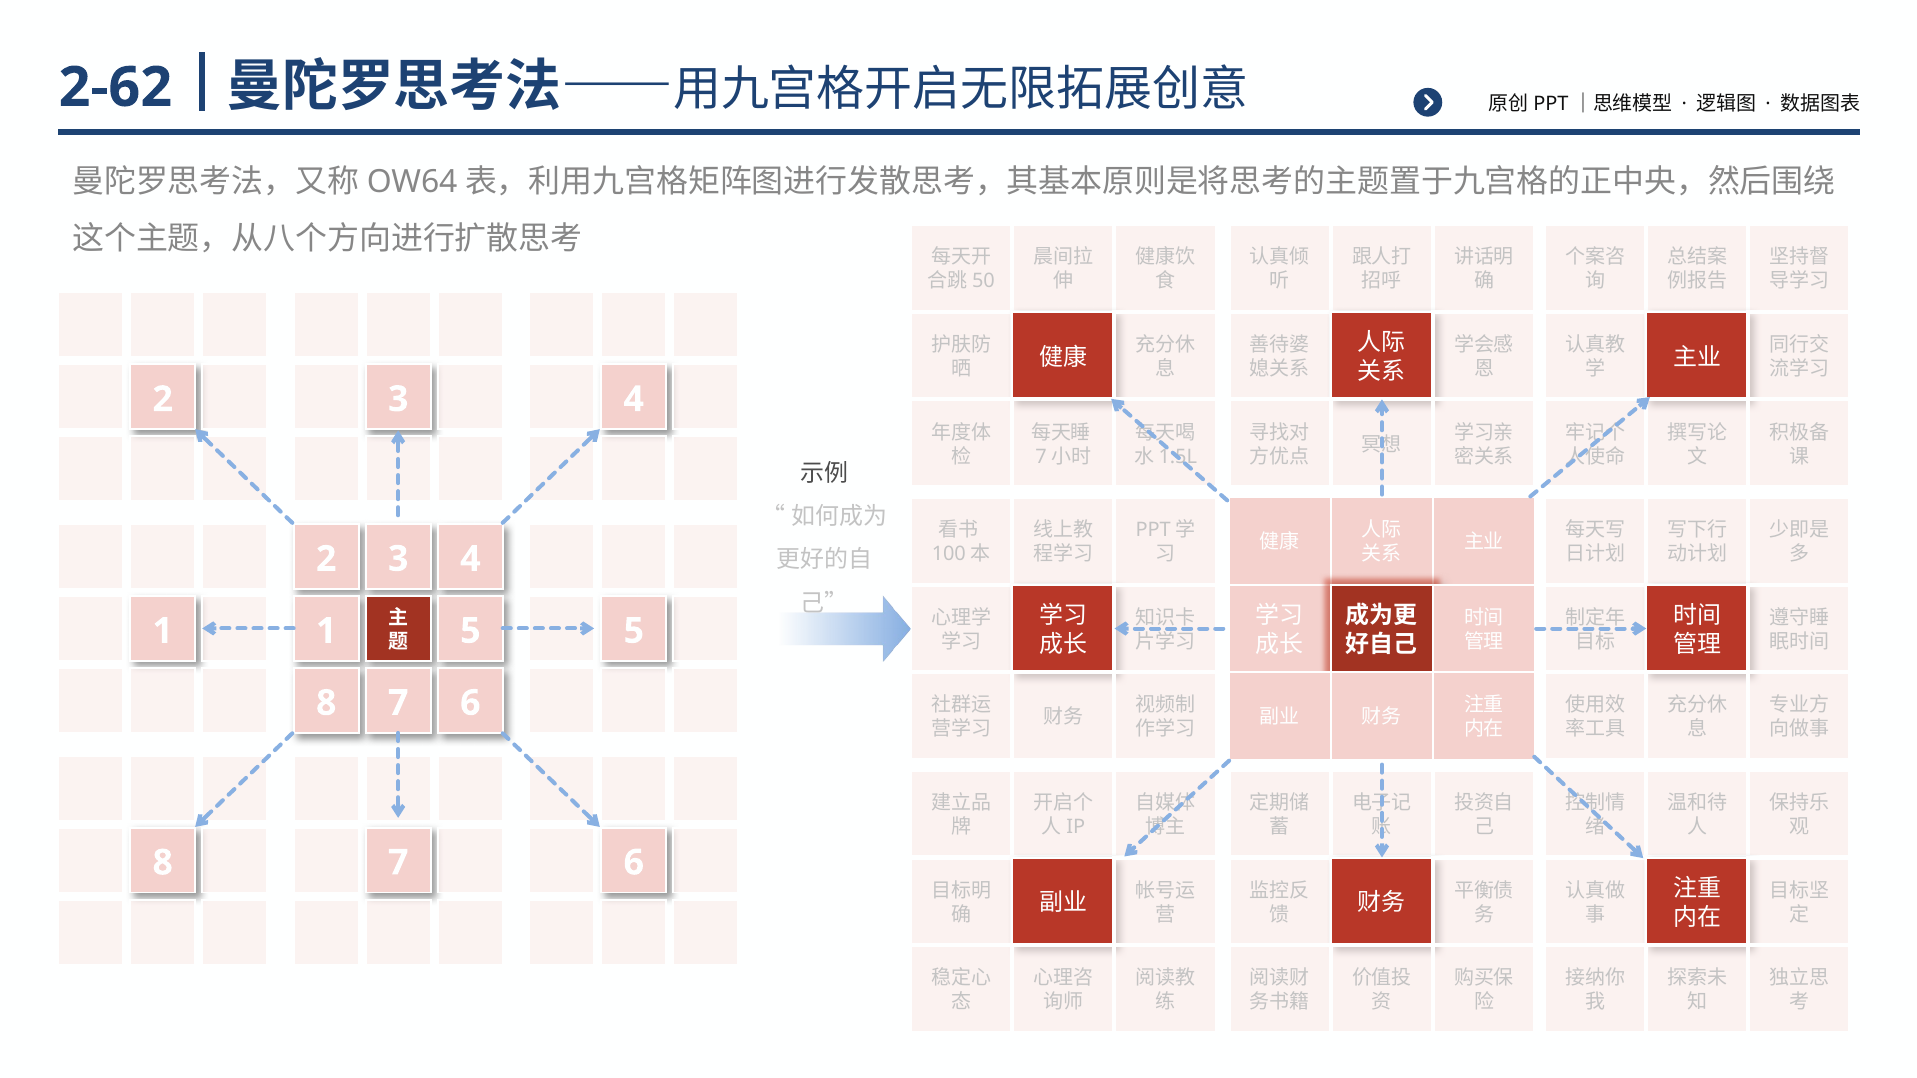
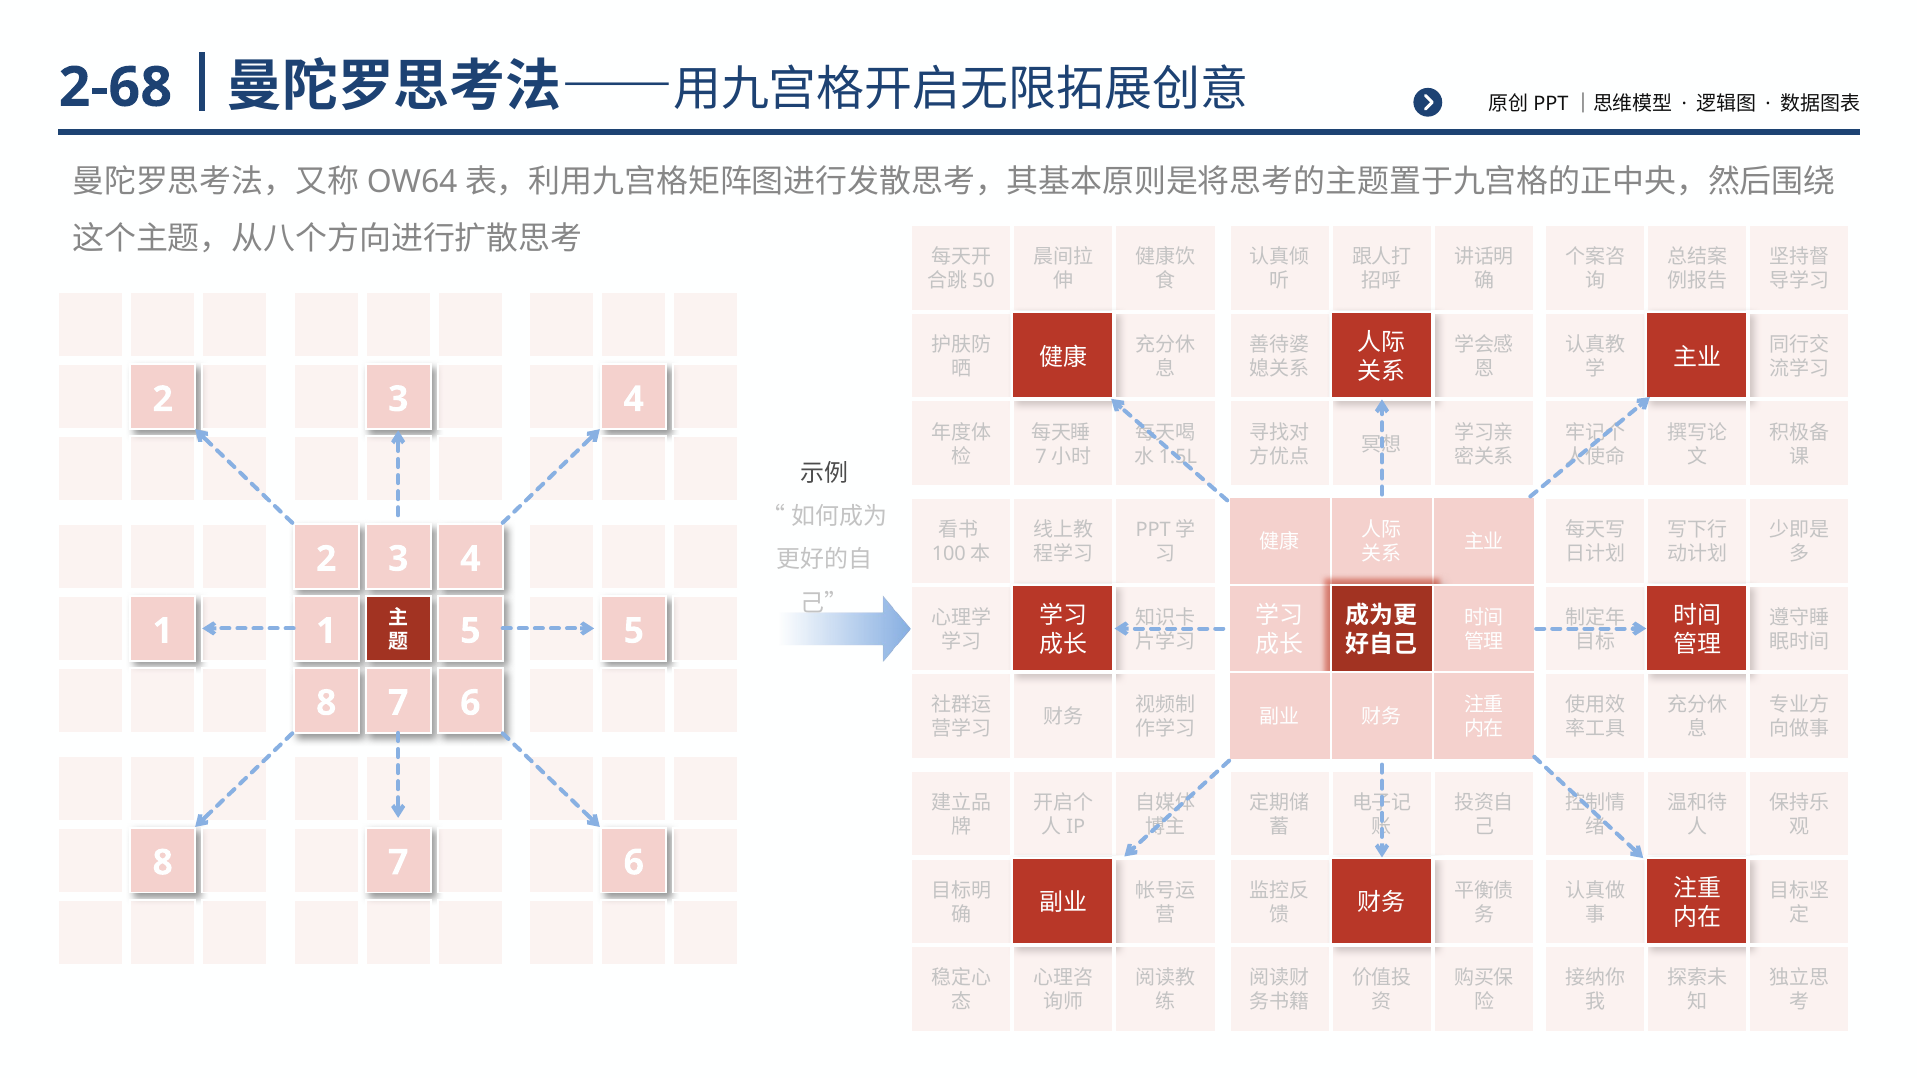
2-62: 2-62 -> 2-68 (115, 88)
